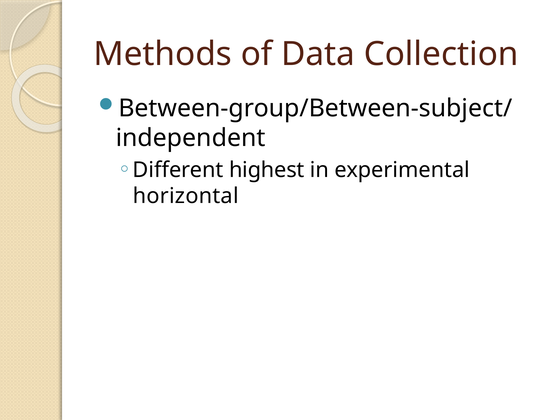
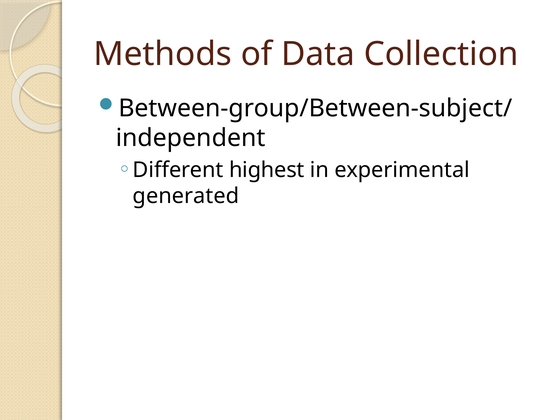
horizontal: horizontal -> generated (186, 196)
